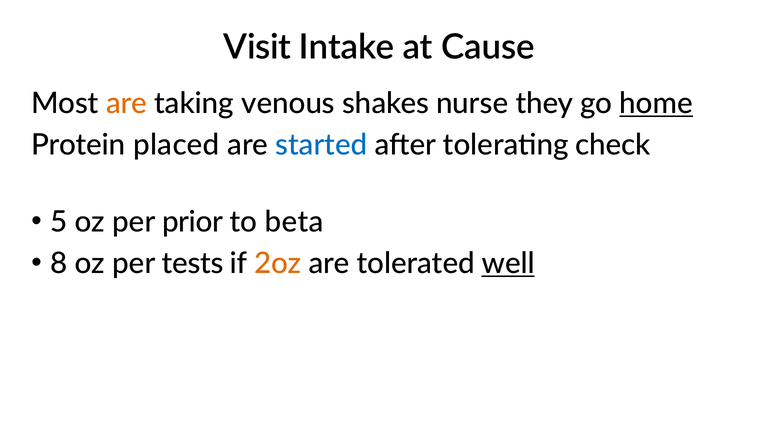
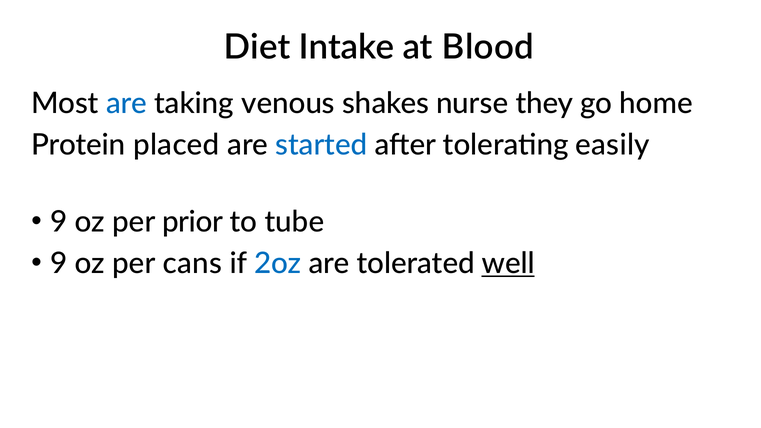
Visit: Visit -> Diet (257, 47)
Cause: Cause -> Blood (488, 47)
are colour: orange -> blue (127, 104)
home underline: present -> none (656, 104)
check: check -> easily (613, 145)
5: 5 -> 9 (59, 222)
beta: beta -> tube (294, 222)
8: 8 -> 9 (59, 264)
tests: tests -> cans (192, 264)
2oz colour: orange -> blue (278, 264)
